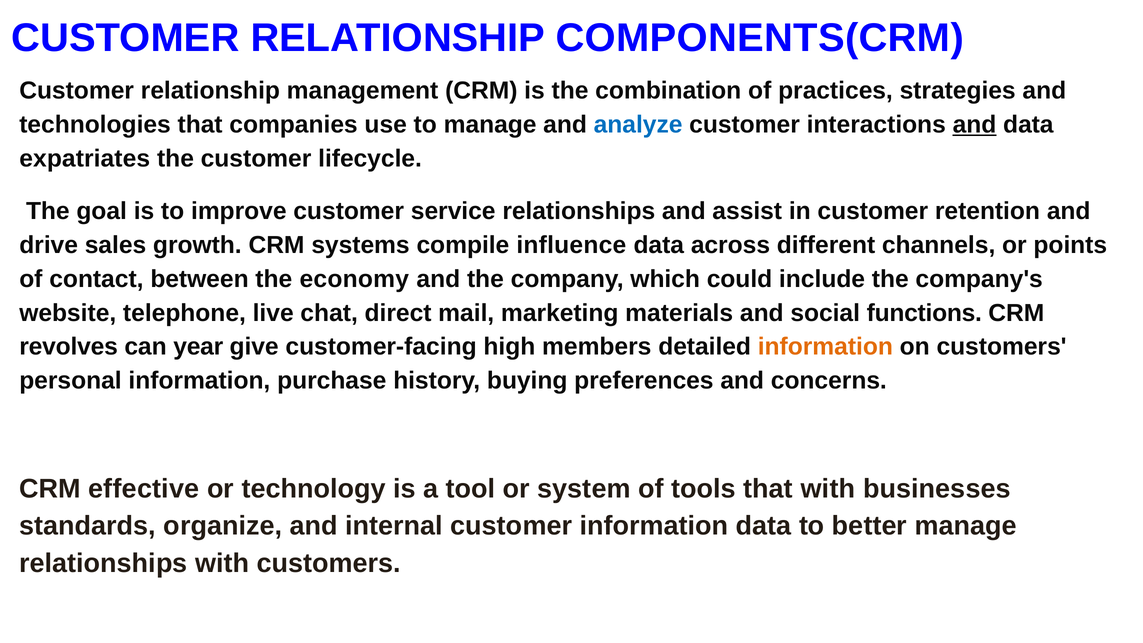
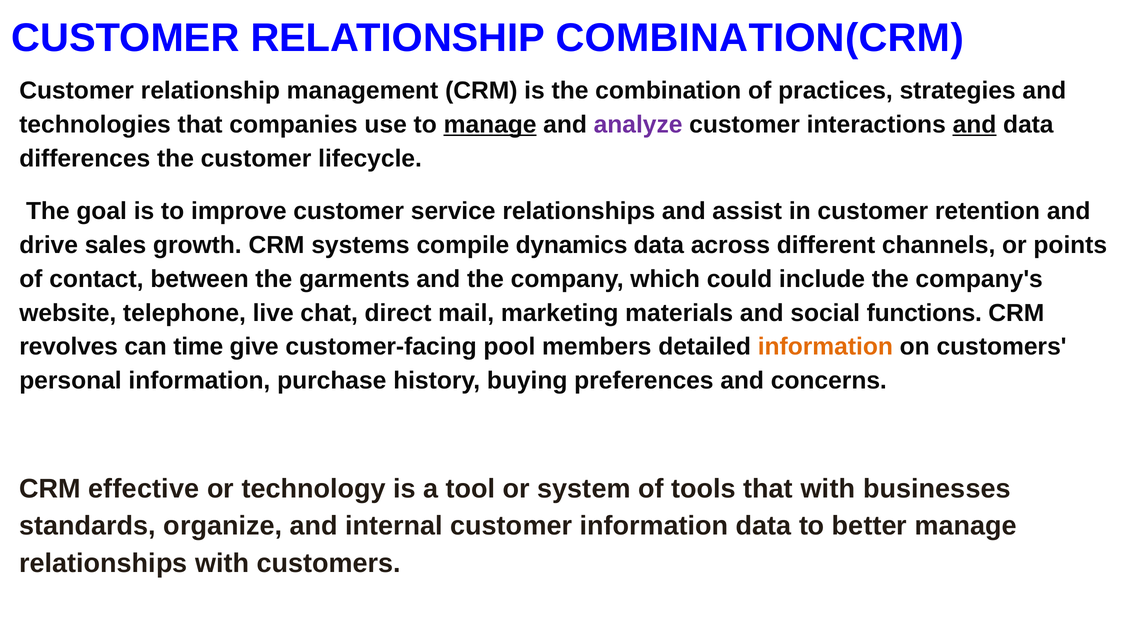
COMPONENTS(CRM: COMPONENTS(CRM -> COMBINATION(CRM (760, 38)
manage underline: none -> present (490, 124)
analyze colour: blue -> purple (638, 124)
expatriates: expatriates -> differences (85, 158)
influence: influence -> dynamics (572, 245)
economy: economy -> garments (354, 279)
year: year -> time (198, 347)
high: high -> pool (509, 347)
